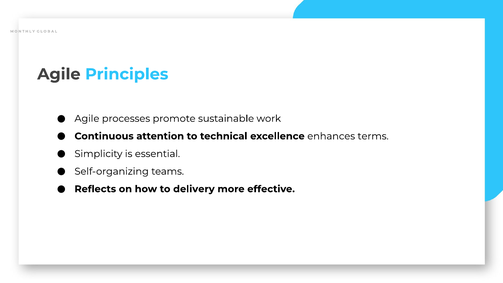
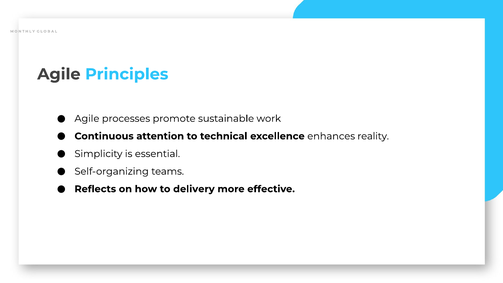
terms: terms -> reality (373, 136)
